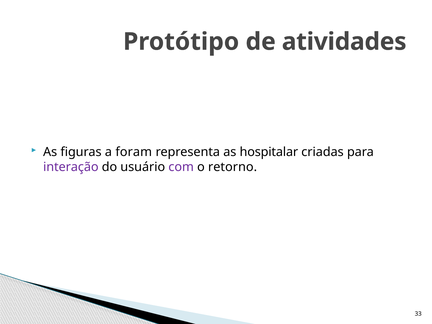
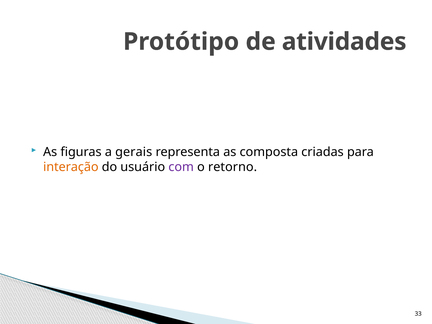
foram: foram -> gerais (134, 152)
hospitalar: hospitalar -> composta (269, 152)
interação colour: purple -> orange (71, 167)
